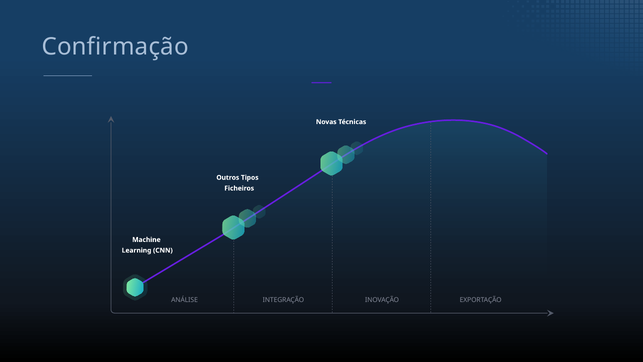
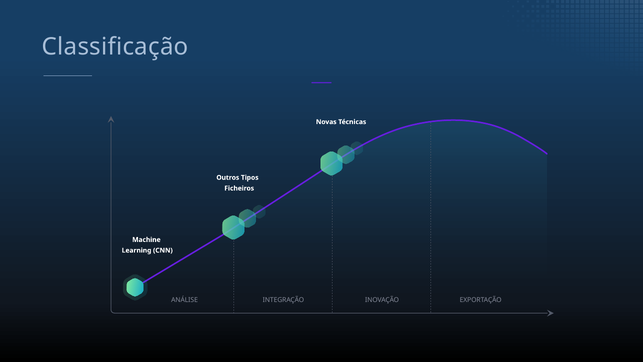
Confirmação: Confirmação -> Classificação (115, 47)
